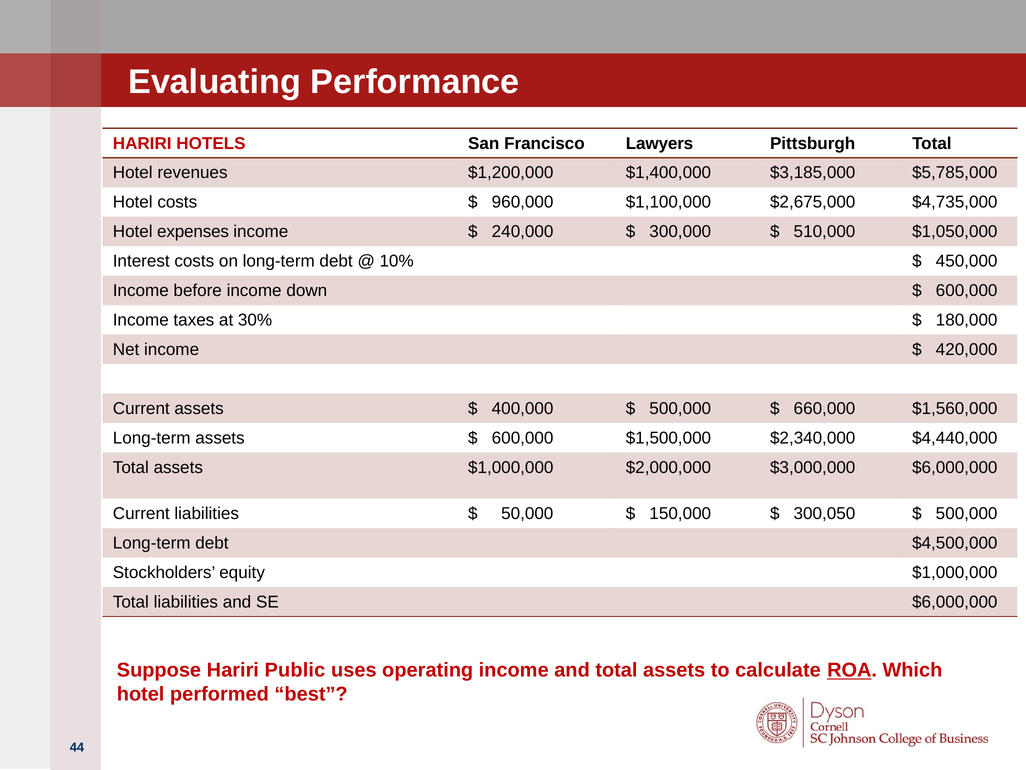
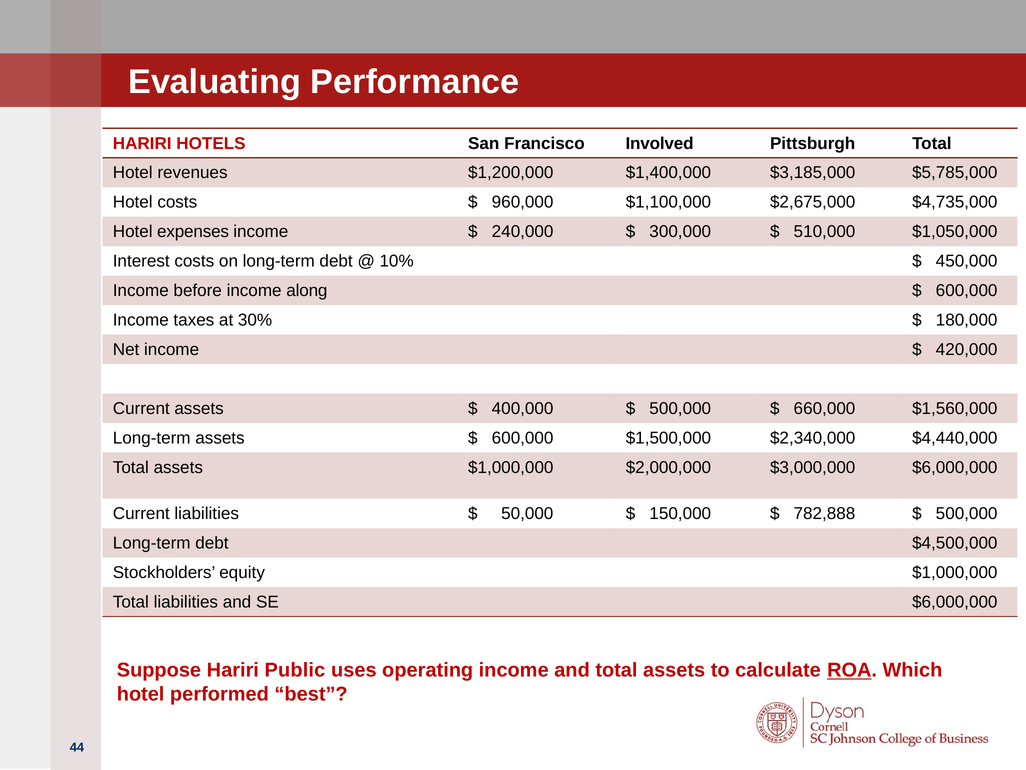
Lawyers: Lawyers -> Involved (660, 143)
down: down -> along (307, 291)
300,050: 300,050 -> 782,888 (824, 513)
